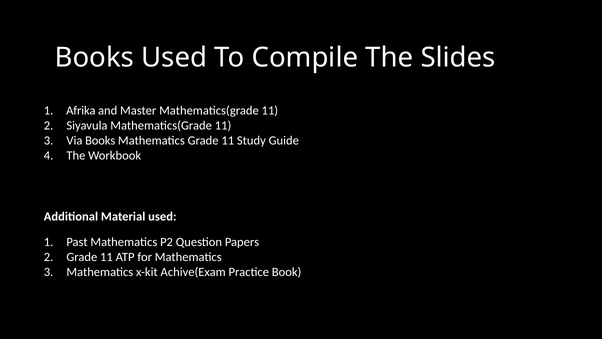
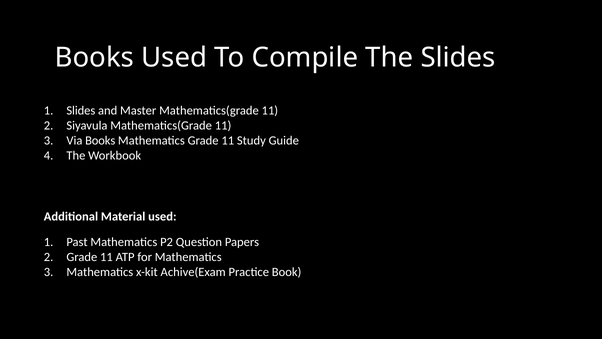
Afrika: Afrika -> Slides (81, 110)
